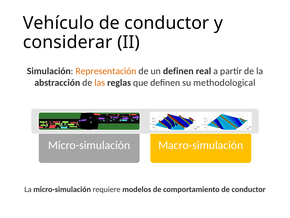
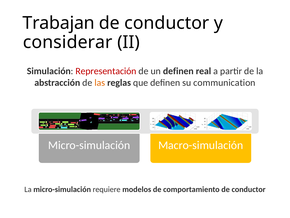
Vehículo: Vehículo -> Trabajan (59, 23)
Representación colour: orange -> red (106, 71)
methodological: methodological -> communication (224, 82)
